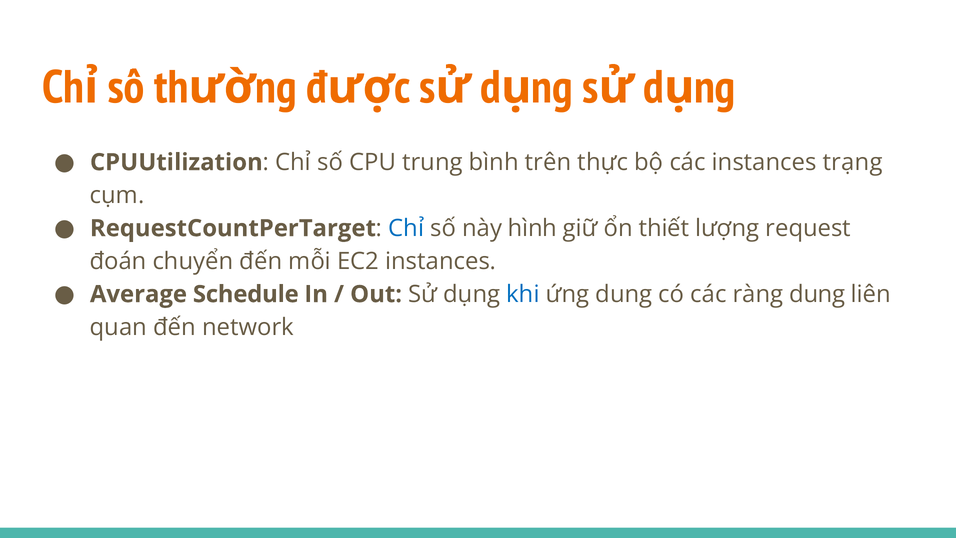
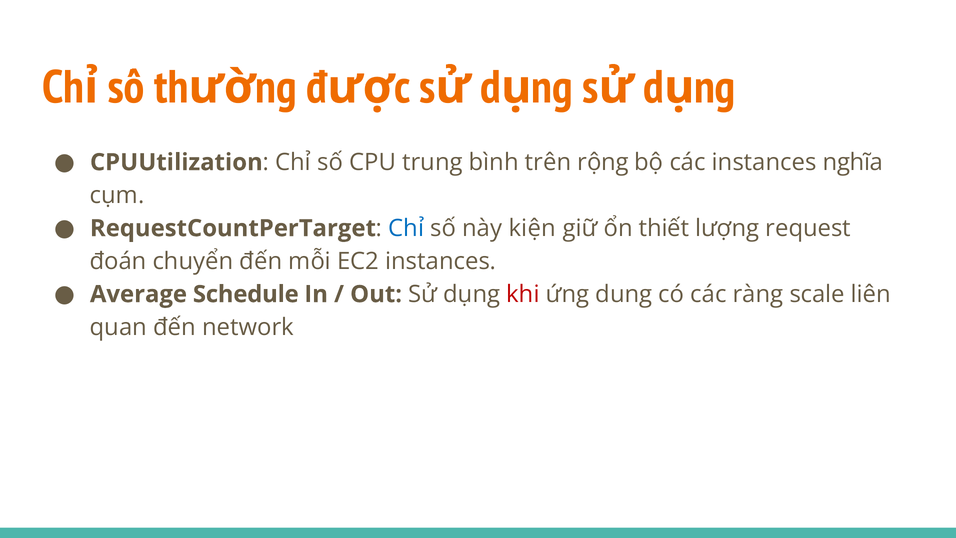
thực: thực -> rộng (603, 162)
trạng: trạng -> nghĩa (853, 162)
hình: hình -> kiện (532, 228)
khi colour: blue -> red (523, 294)
ràng dung: dung -> scale (817, 294)
